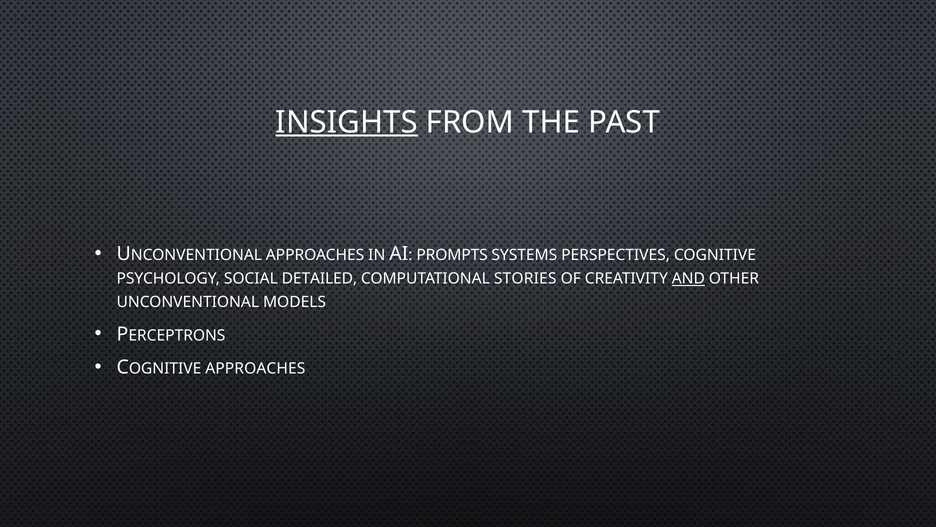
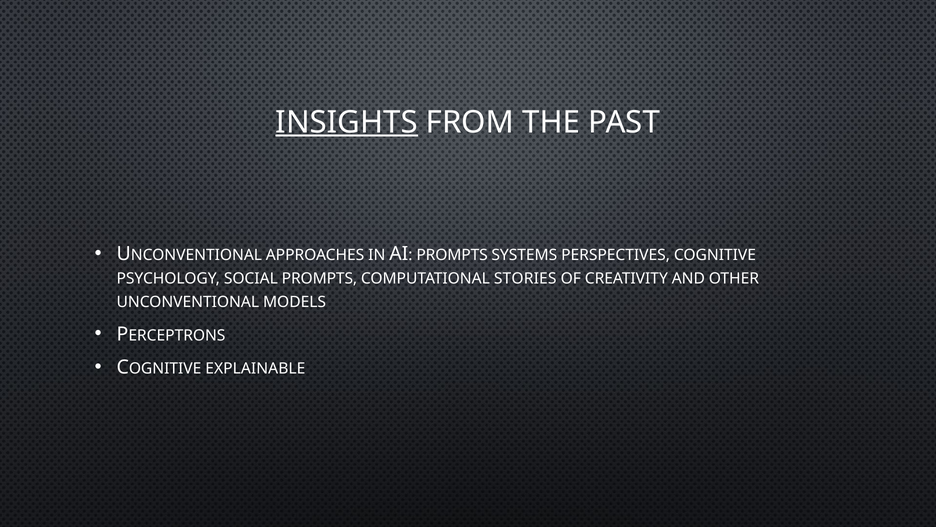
SOCIAL DETAILED: DETAILED -> PROMPTS (319, 278)
AND underline: present -> none (688, 278)
APPROACHES: APPROACHES -> EXPLAINABLE (255, 368)
